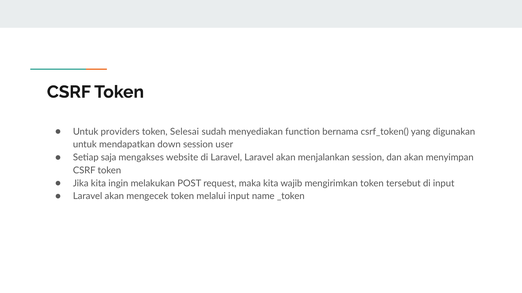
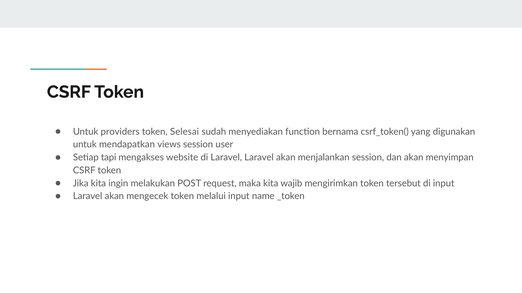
down: down -> views (169, 145)
saja: saja -> tapi (109, 158)
